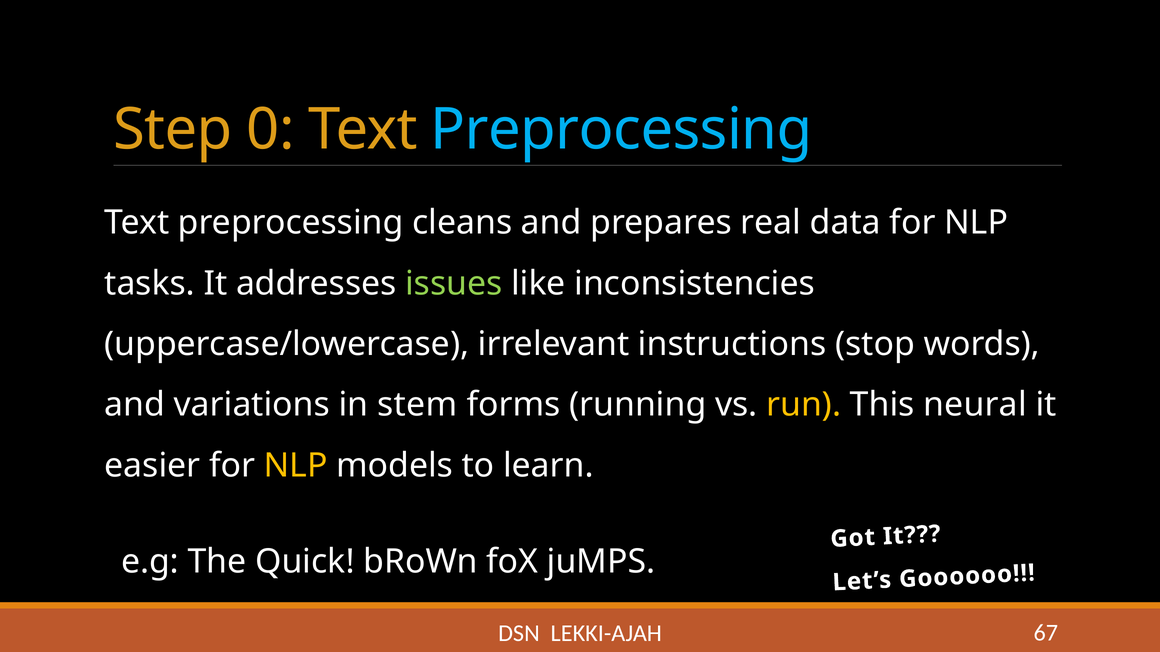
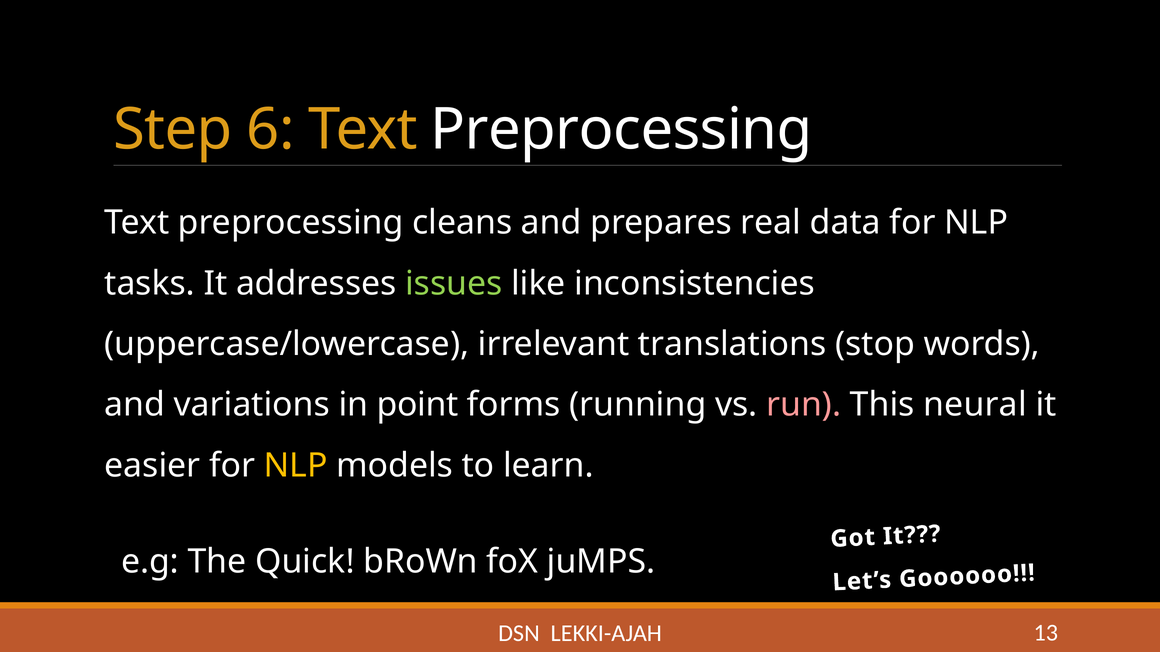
0: 0 -> 6 (270, 130)
Preprocessing colour: light blue -> white (621, 130)
instructions: instructions -> translations (732, 344)
stem: stem -> point (418, 405)
run colour: yellow -> pink (804, 405)
67: 67 -> 13 (1046, 633)
